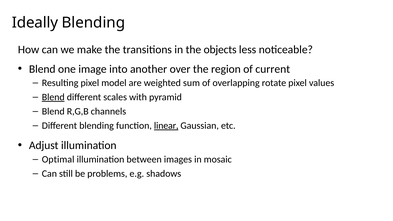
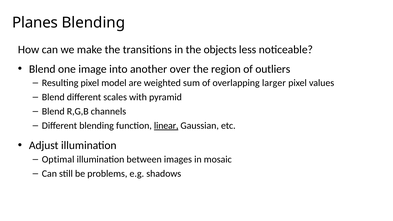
Ideally: Ideally -> Planes (35, 23)
current: current -> outliers (273, 69)
rotate: rotate -> larger (274, 83)
Blend underline: present -> none (53, 97)
